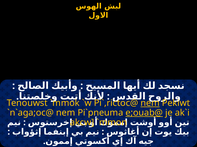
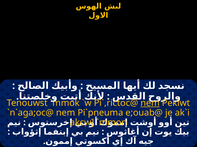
e;ouab@ underline: present -> none (144, 113)
